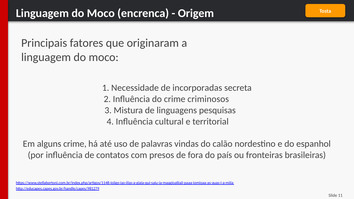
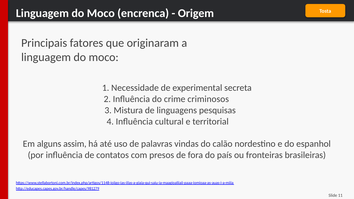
incorporadas: incorporadas -> experimental (197, 88)
alguns crime: crime -> assim (75, 144)
